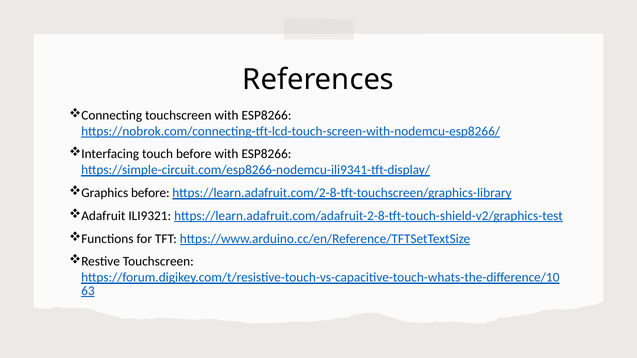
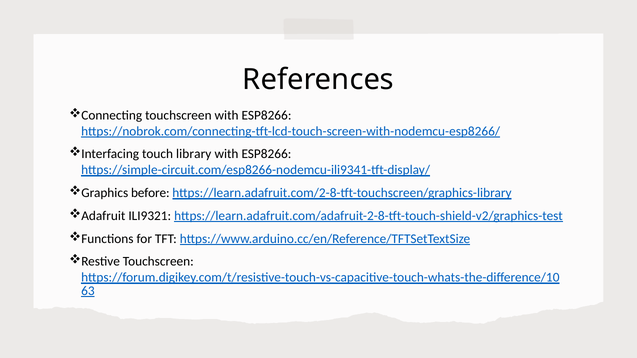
touch before: before -> library (194, 154)
